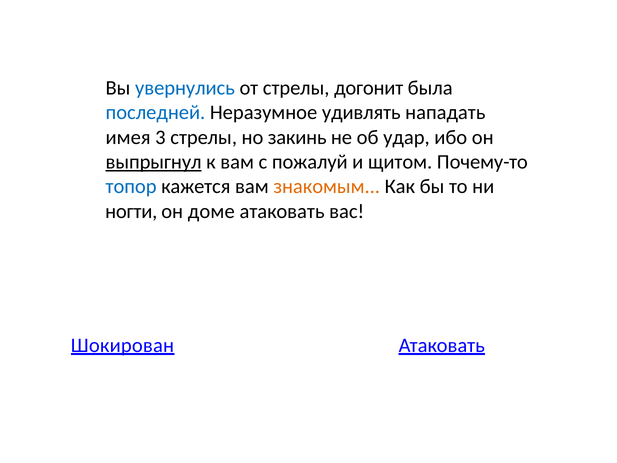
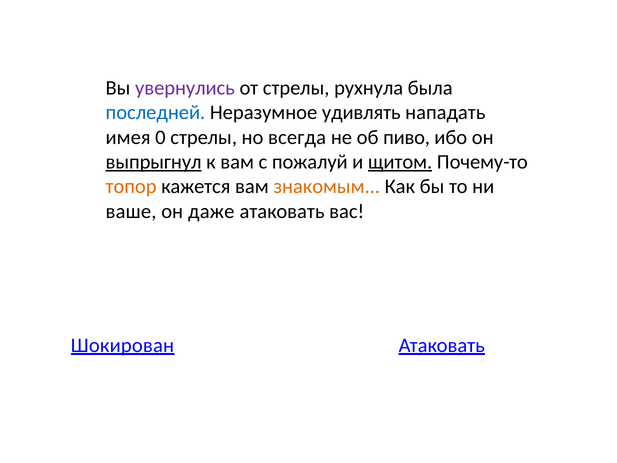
увернулись colour: blue -> purple (185, 88)
догонит: догонит -> рухнула (369, 88)
3: 3 -> 0 (160, 137)
закинь: закинь -> всегда (297, 137)
удар: удар -> пиво (407, 137)
щитом underline: none -> present (400, 162)
топор colour: blue -> orange (131, 187)
ногти: ногти -> ваше (131, 211)
доме: доме -> даже (211, 211)
